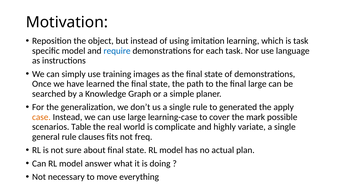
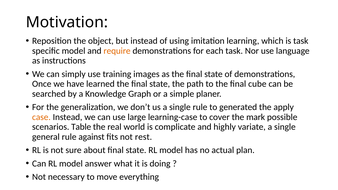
require colour: blue -> orange (117, 51)
final large: large -> cube (257, 84)
clauses: clauses -> against (92, 137)
freq: freq -> rest (144, 137)
